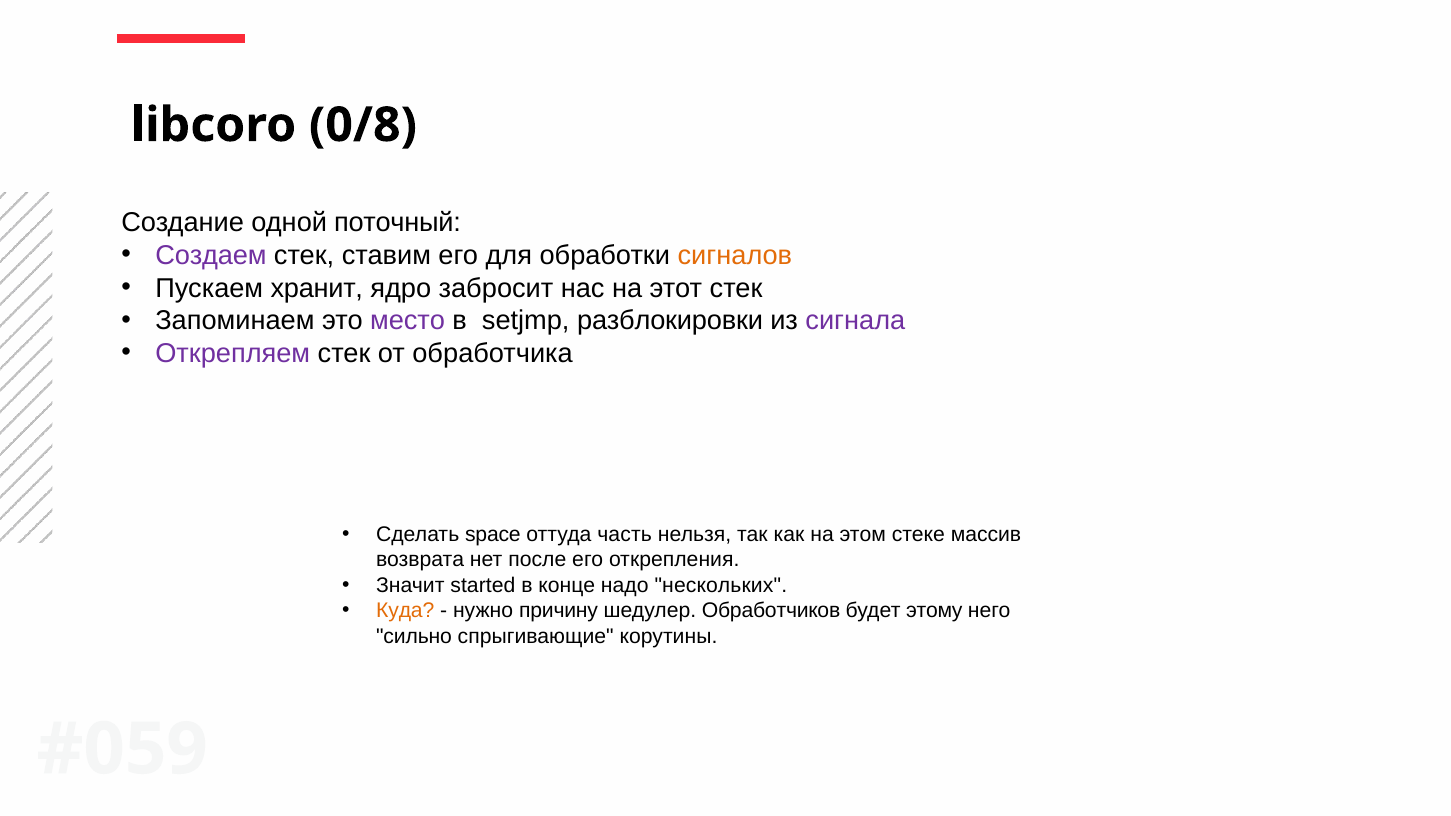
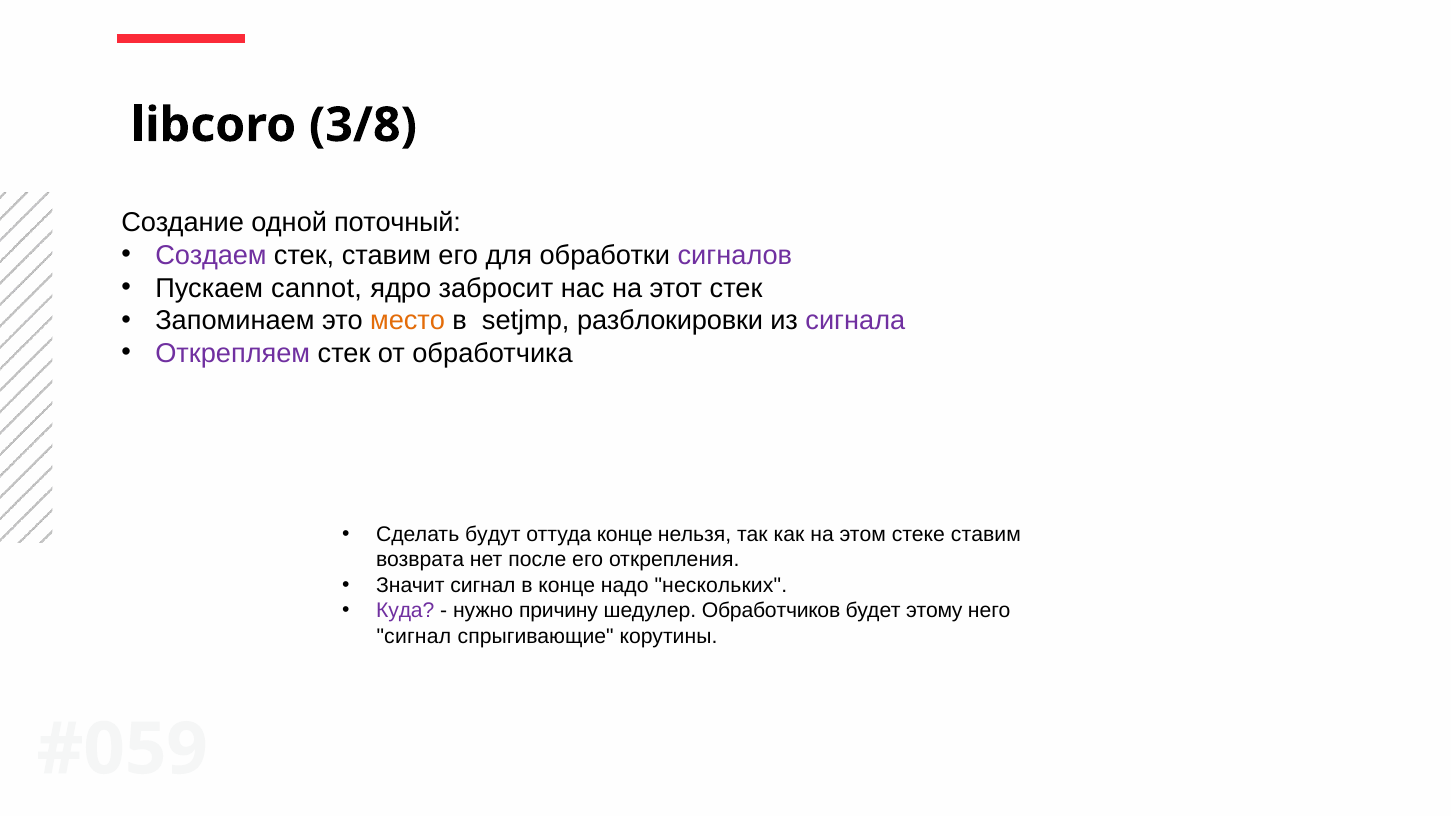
0/8: 0/8 -> 3/8 (363, 125)
сигналов colour: orange -> purple (735, 255)
хранит: хранит -> cannot (317, 288)
место colour: purple -> orange (408, 321)
space: space -> будут (493, 535)
оттуда часть: часть -> конце (625, 535)
стеке массив: массив -> ставим (986, 535)
Значит started: started -> сигнал (483, 585)
Куда colour: orange -> purple (405, 611)
сильно: сильно -> сигнал (414, 636)
